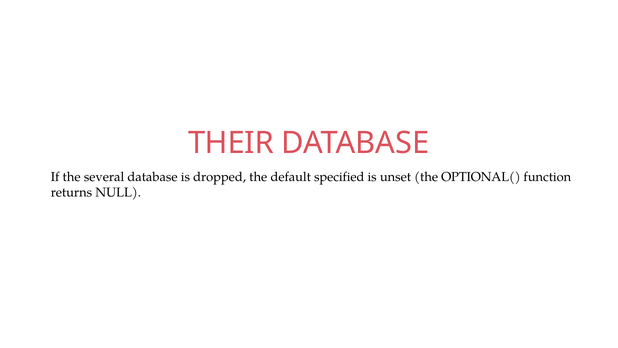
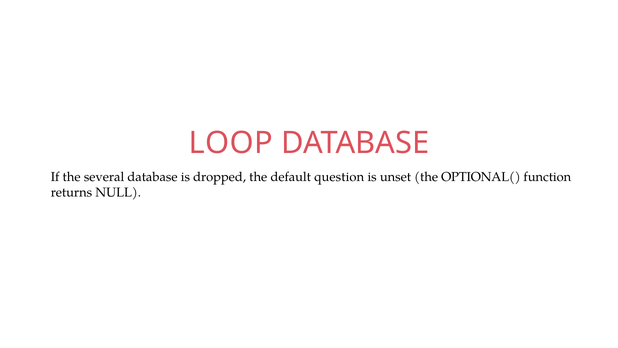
THEIR: THEIR -> LOOP (231, 143)
specified: specified -> question (339, 177)
